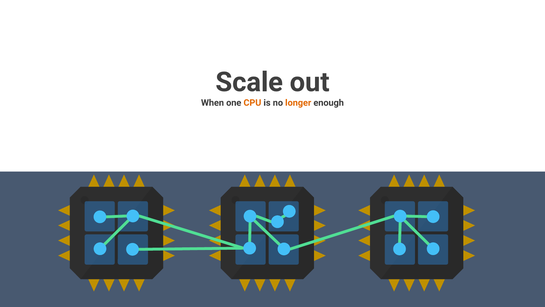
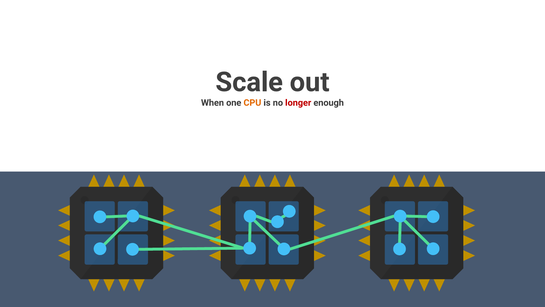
longer colour: orange -> red (298, 103)
